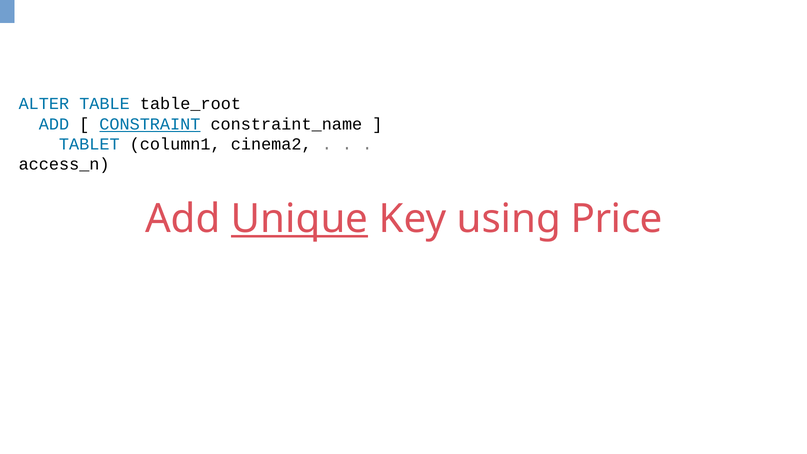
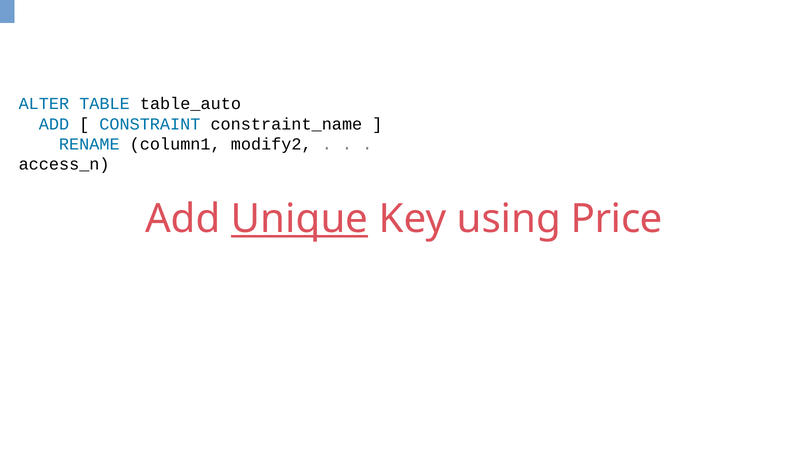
table_root: table_root -> table_auto (190, 104)
CONSTRAINT underline: present -> none (150, 124)
TABLET: TABLET -> RENAME (89, 144)
cinema2: cinema2 -> modify2 (271, 144)
